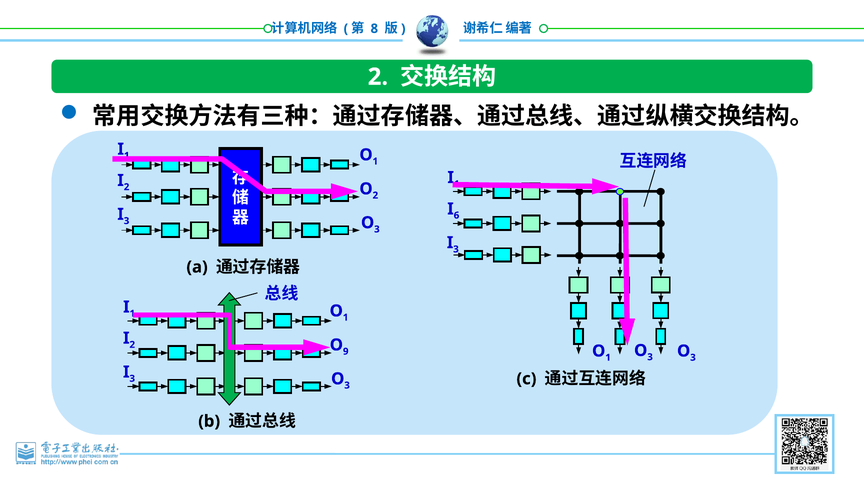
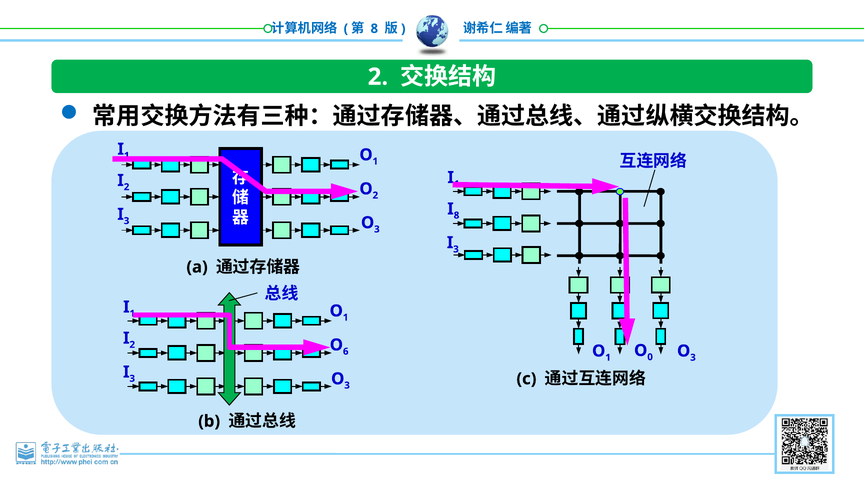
6: 6 -> 8 (457, 215)
9: 9 -> 6 (346, 351)
3: 3 -> 0 (650, 357)
